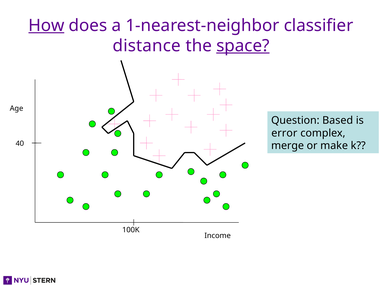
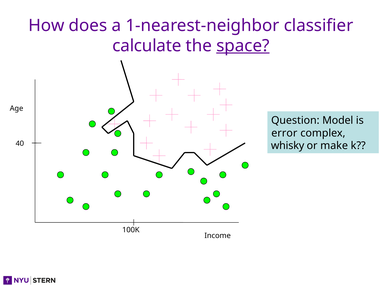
How underline: present -> none (46, 25)
distance: distance -> calculate (147, 46)
Based: Based -> Model (338, 121)
merge: merge -> whisky (288, 146)
